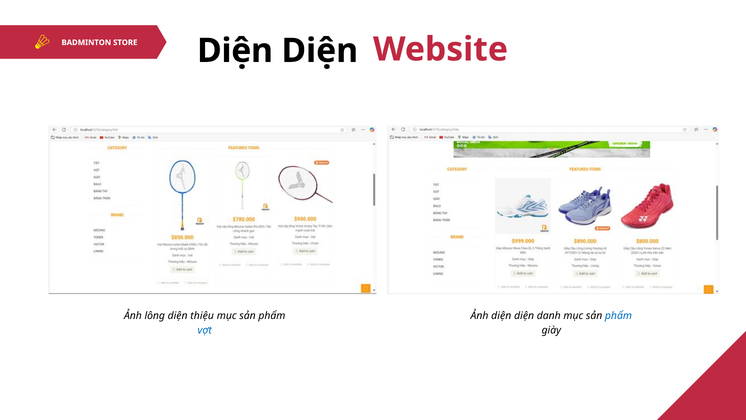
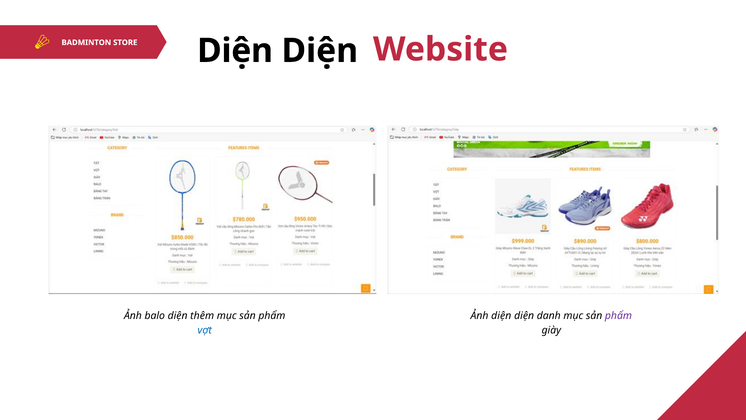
lông: lông -> balo (155, 315)
thiệu: thiệu -> thêm (202, 315)
phẩm colour: blue -> purple (618, 315)
